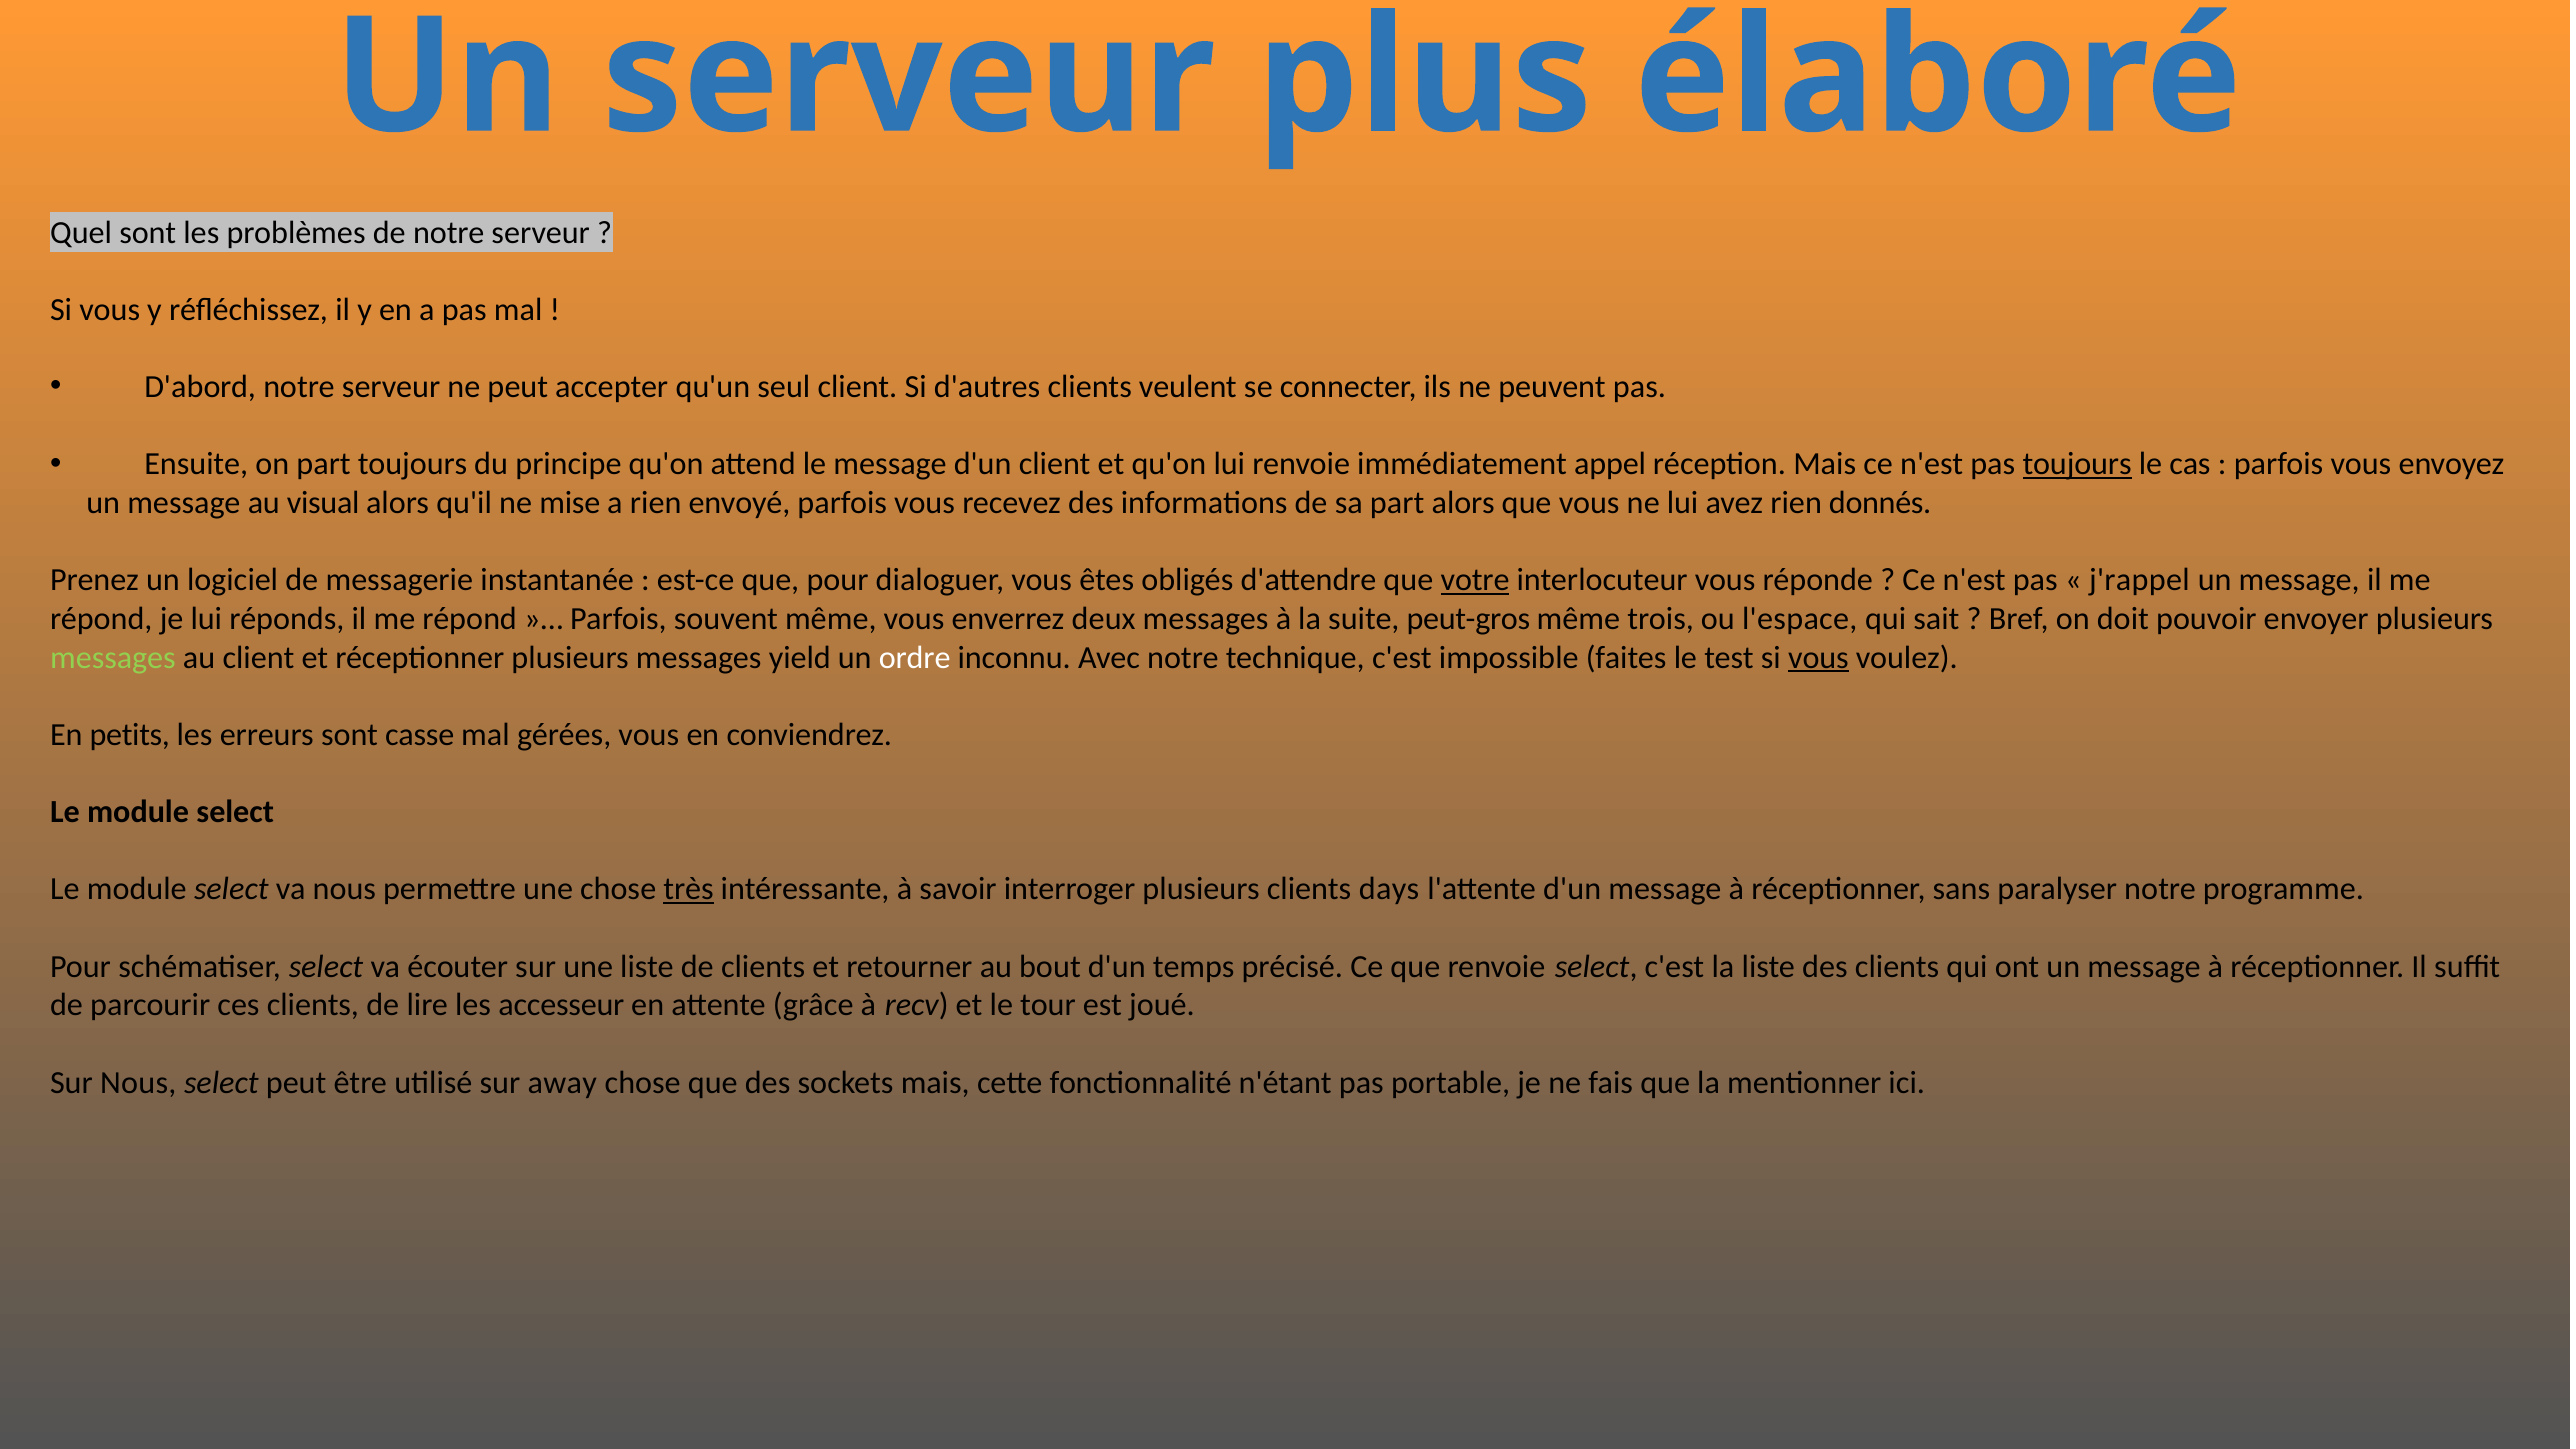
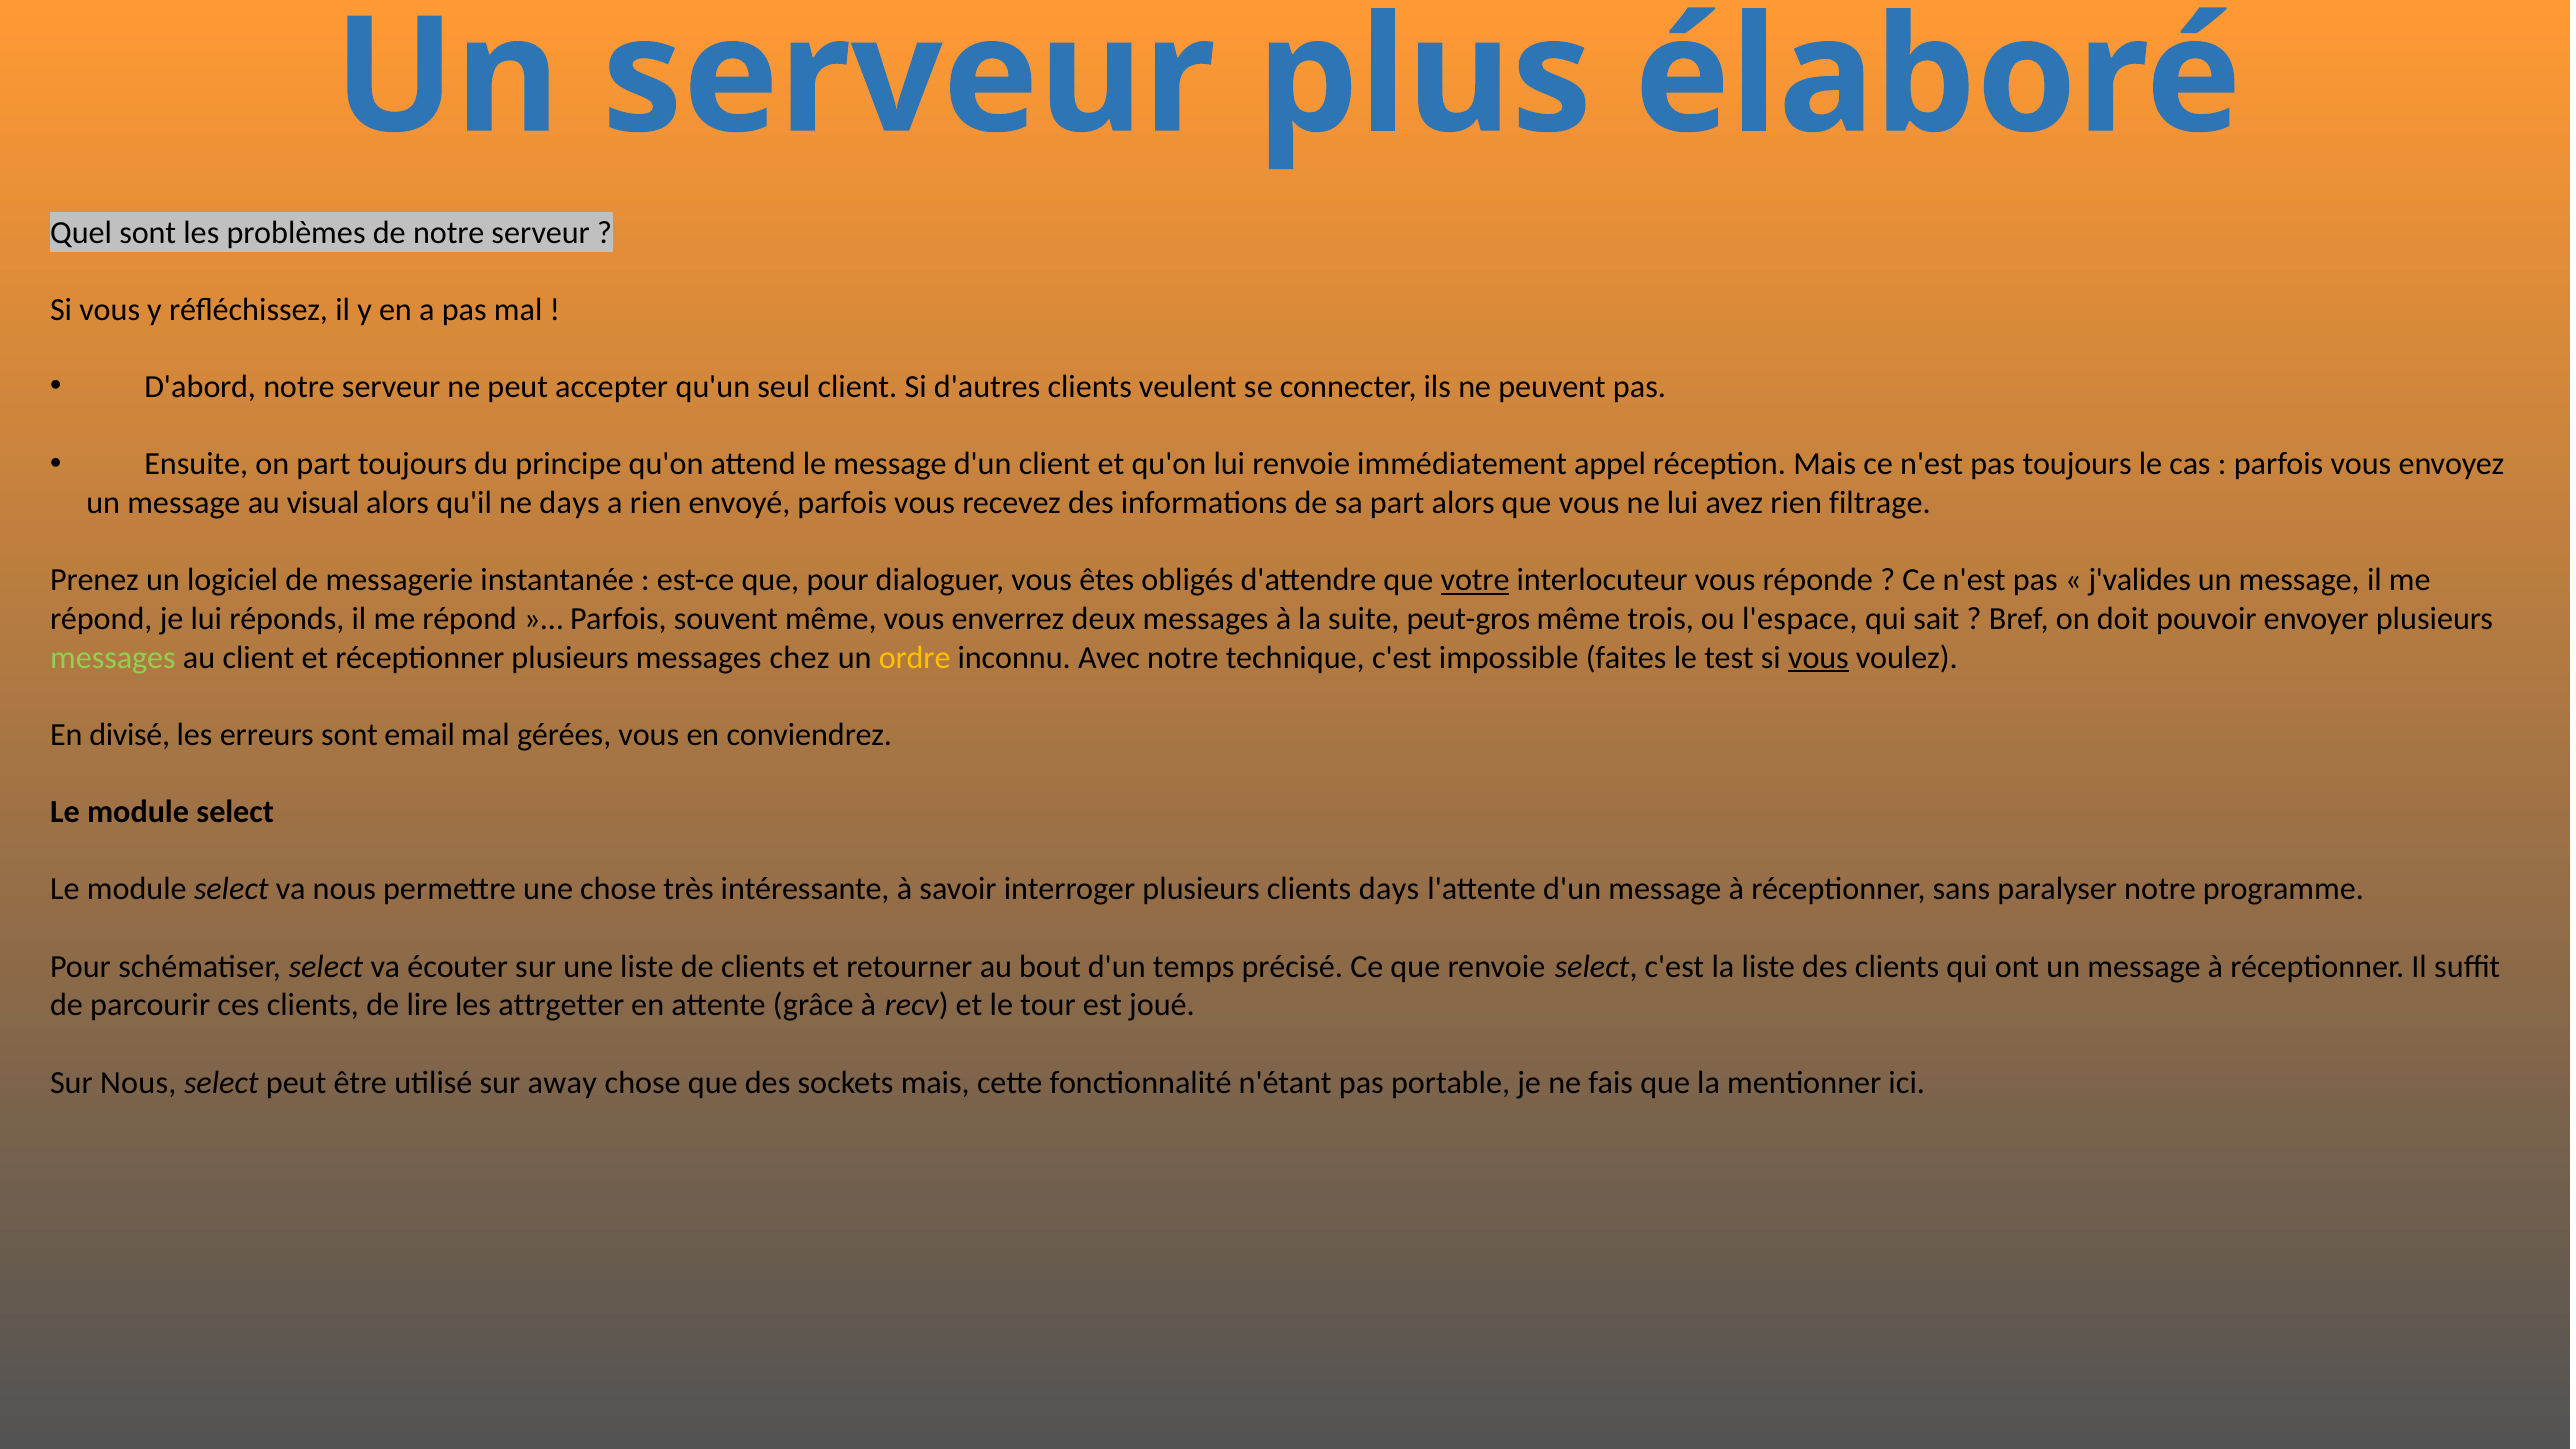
toujours underline: present -> none (2077, 464)
ne mise: mise -> days (570, 503)
donnés: donnés -> filtrage (1880, 503)
j'rappel: j'rappel -> j'valides (2140, 580)
yield: yield -> chez (800, 657)
ordre colour: white -> yellow (915, 657)
petits: petits -> divisé (130, 735)
casse: casse -> email (420, 735)
très underline: present -> none (689, 889)
accesseur: accesseur -> attrgetter (561, 1005)
